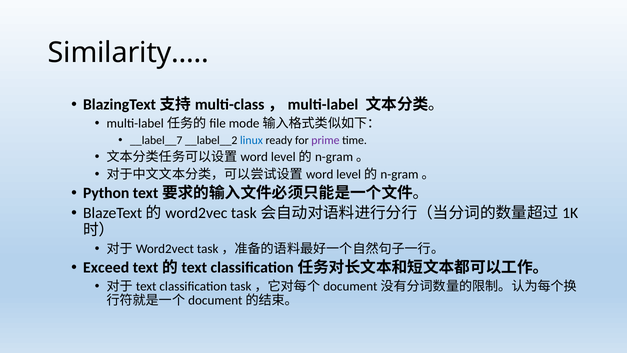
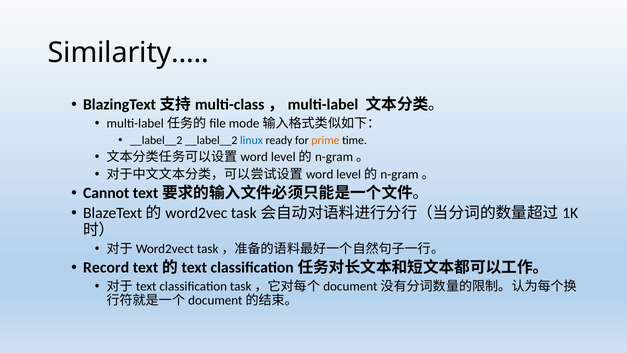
__label__7: __label__7 -> __label__2 (156, 140)
prime colour: purple -> orange (325, 140)
Python: Python -> Cannot (106, 193)
Exceed: Exceed -> Record (106, 267)
